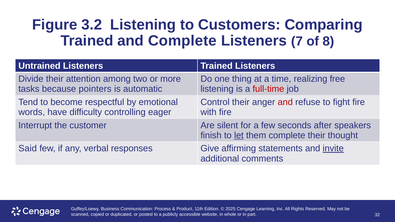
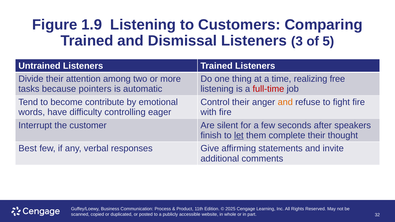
3.2: 3.2 -> 1.9 (92, 25)
and Complete: Complete -> Dismissal (182, 41)
7: 7 -> 3 (297, 41)
8: 8 -> 5 (328, 41)
respectful: respectful -> contribute (105, 102)
and colour: red -> orange (285, 102)
Said: Said -> Best (28, 149)
invite underline: present -> none (333, 149)
